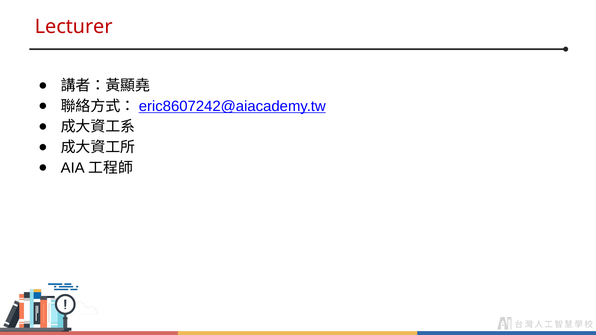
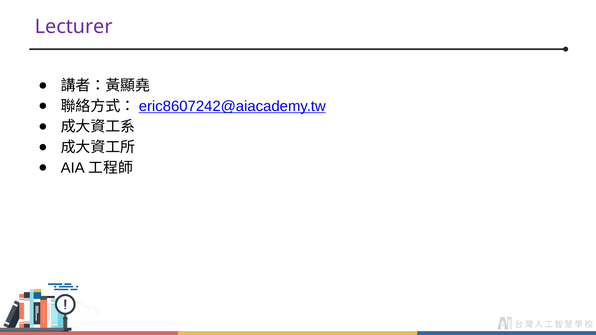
Lecturer colour: red -> purple (74, 27)
